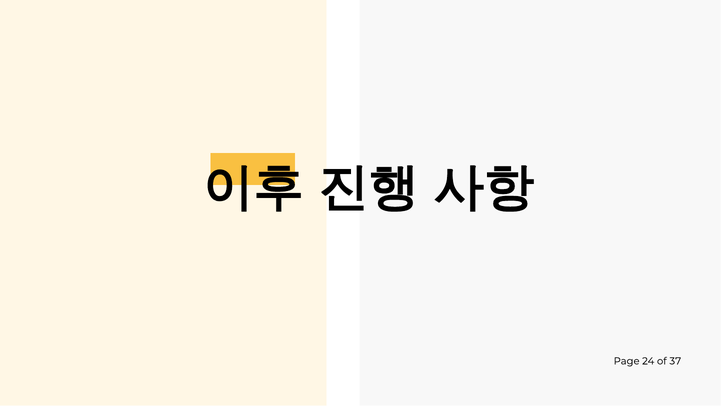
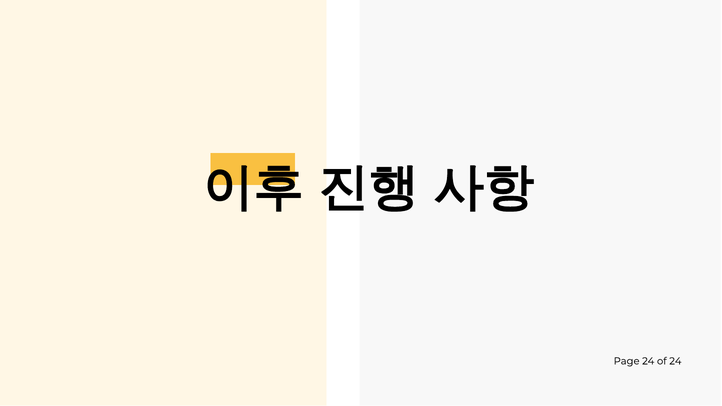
of 37: 37 -> 24 (675, 361)
